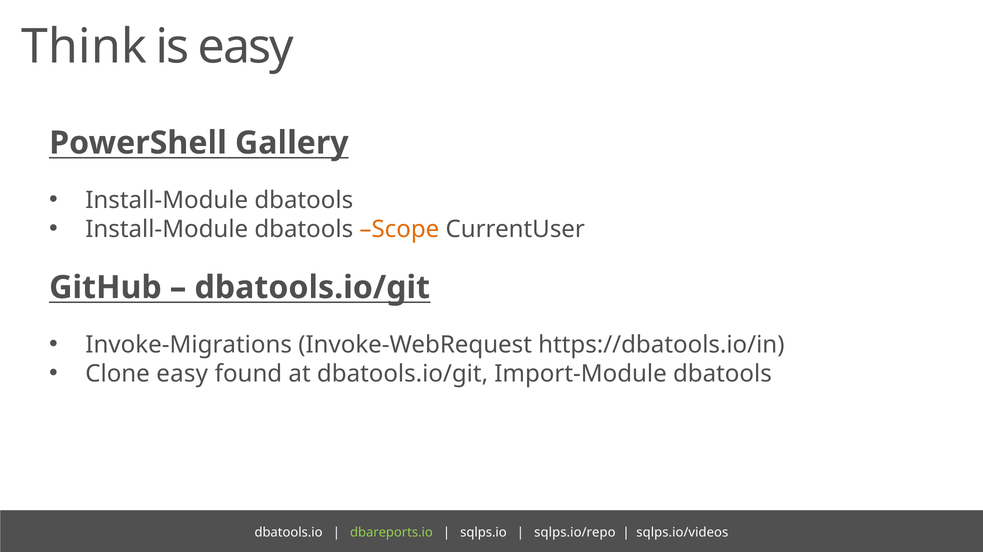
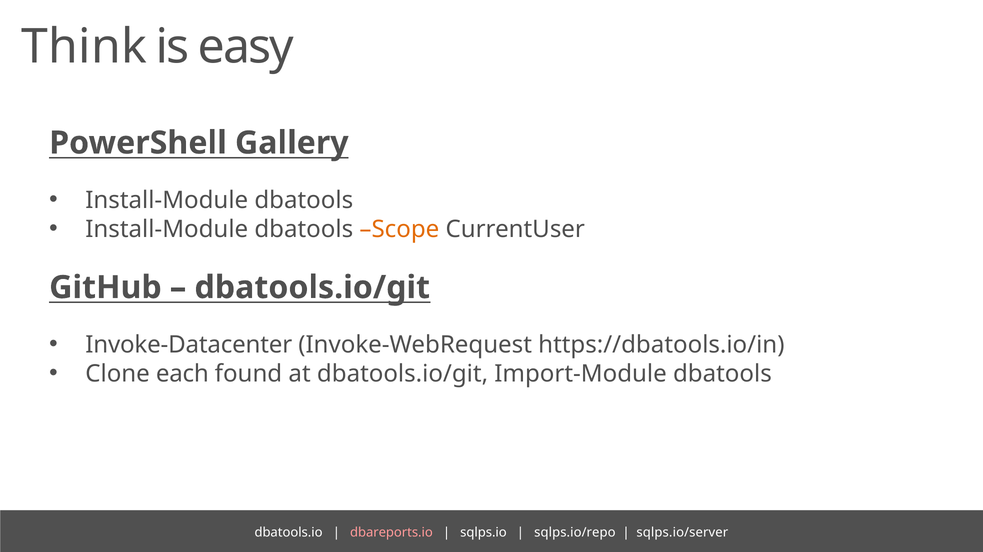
Invoke-Migrations: Invoke-Migrations -> Invoke-Datacenter (189, 345)
Clone easy: easy -> each (182, 374)
dbareports.io colour: light green -> pink (391, 533)
sqlps.io/videos: sqlps.io/videos -> sqlps.io/server (682, 533)
